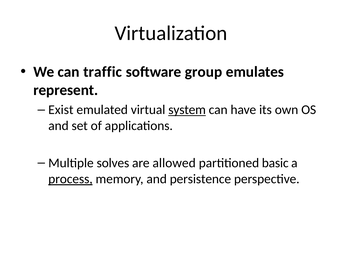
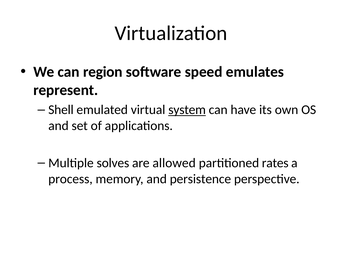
traffic: traffic -> region (103, 72)
group: group -> speed (204, 72)
Exist: Exist -> Shell (61, 110)
basic: basic -> rates (275, 163)
process underline: present -> none (70, 179)
